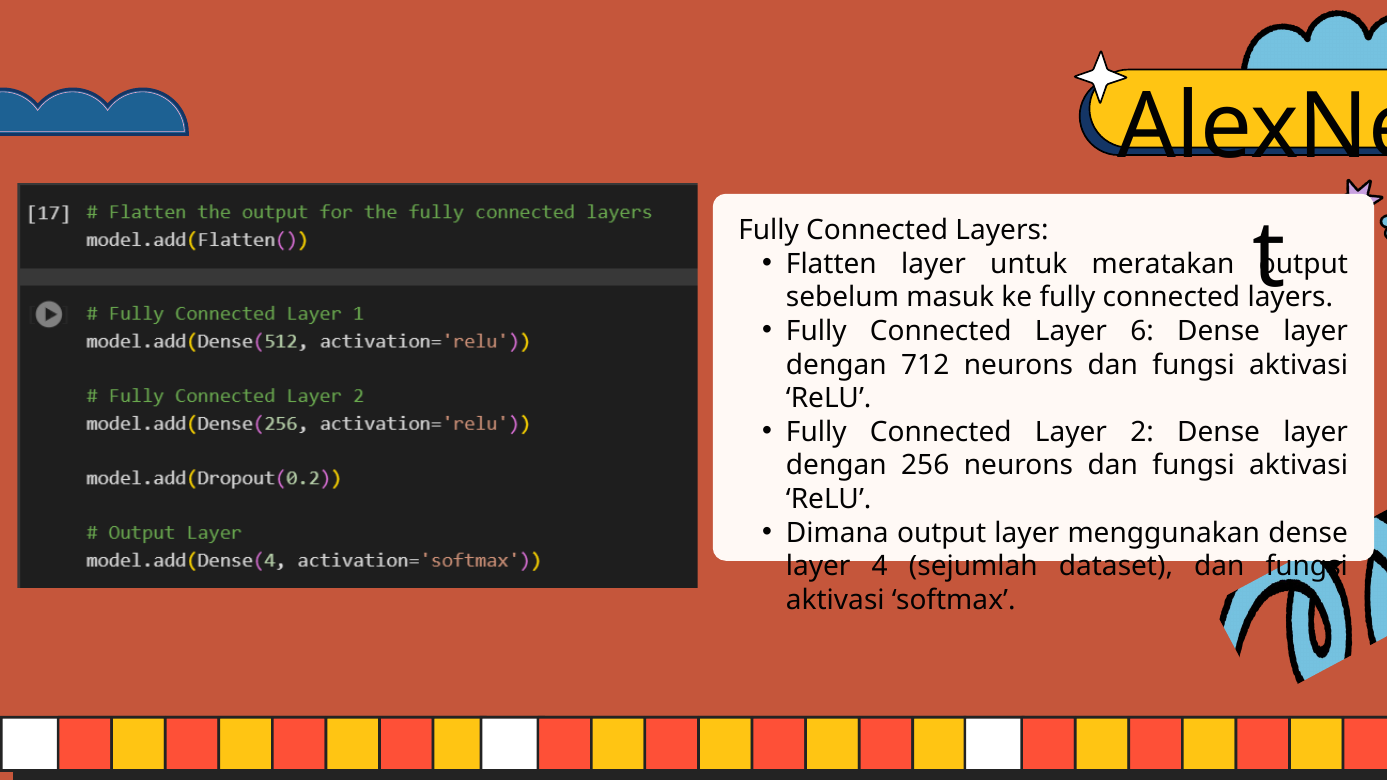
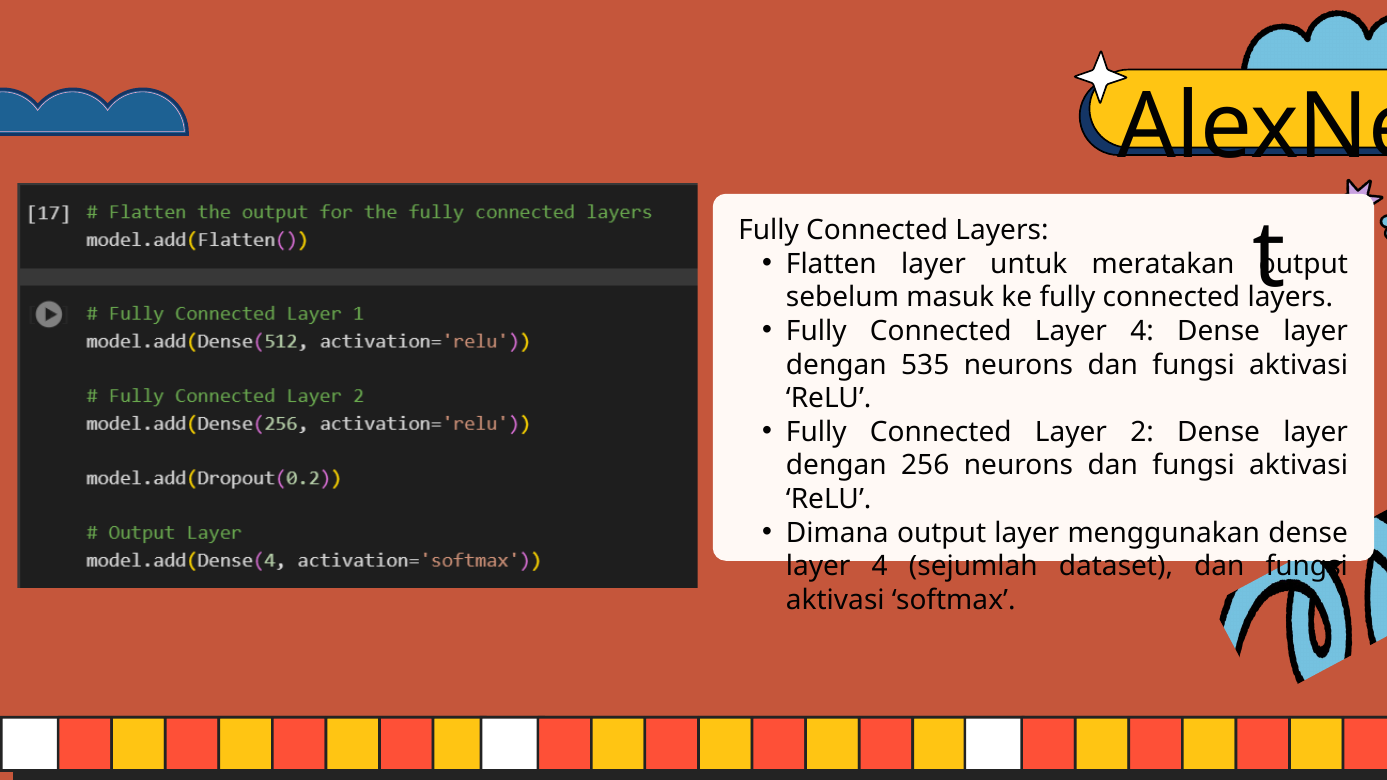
Connected Layer 6: 6 -> 4 (1142, 331)
712: 712 -> 535 (925, 365)
